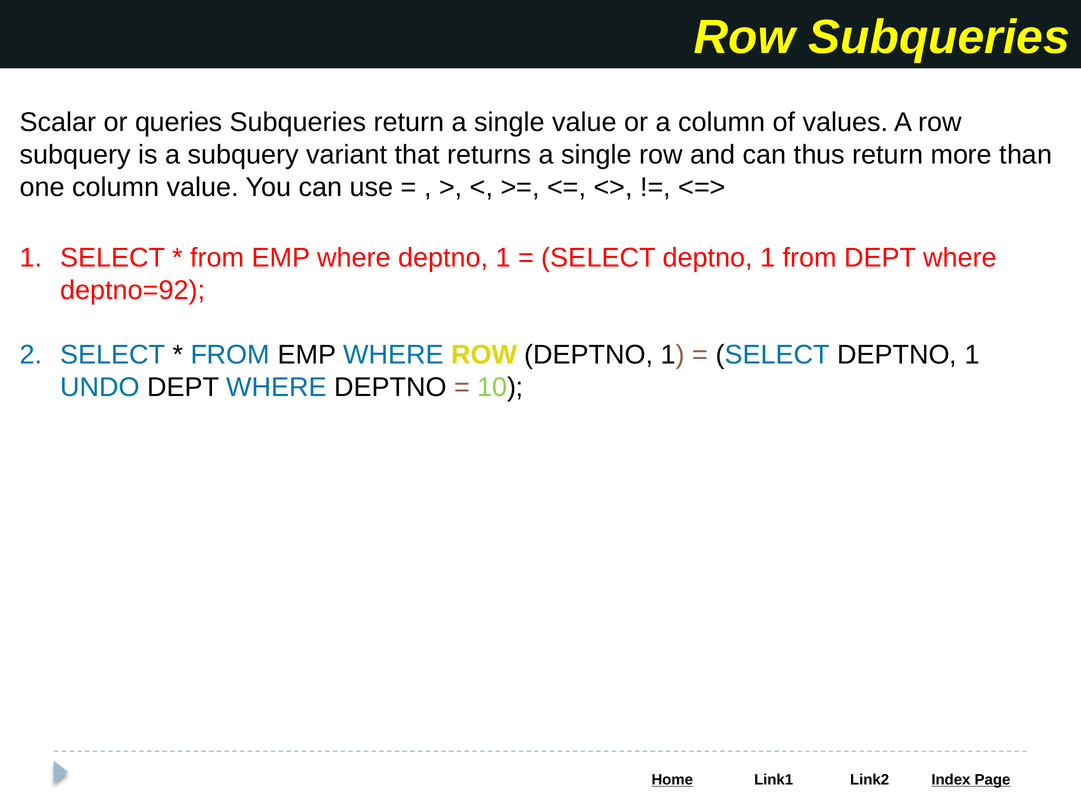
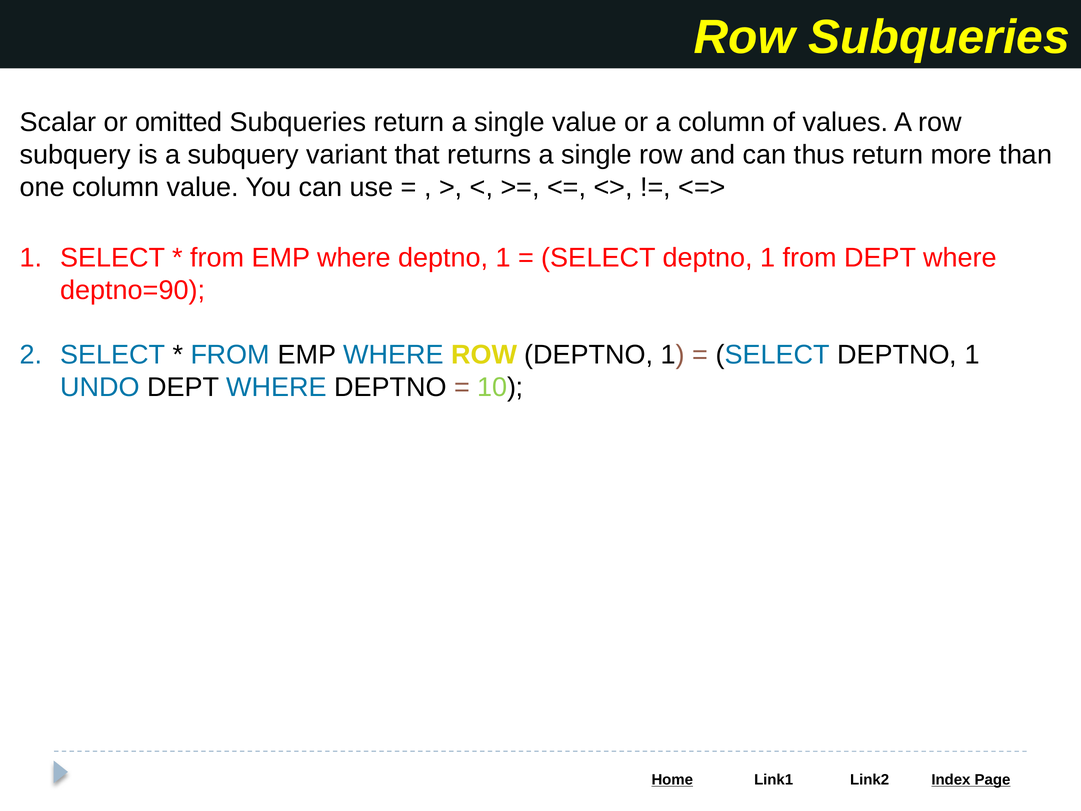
queries: queries -> omitted (179, 122)
deptno=92: deptno=92 -> deptno=90 (133, 290)
